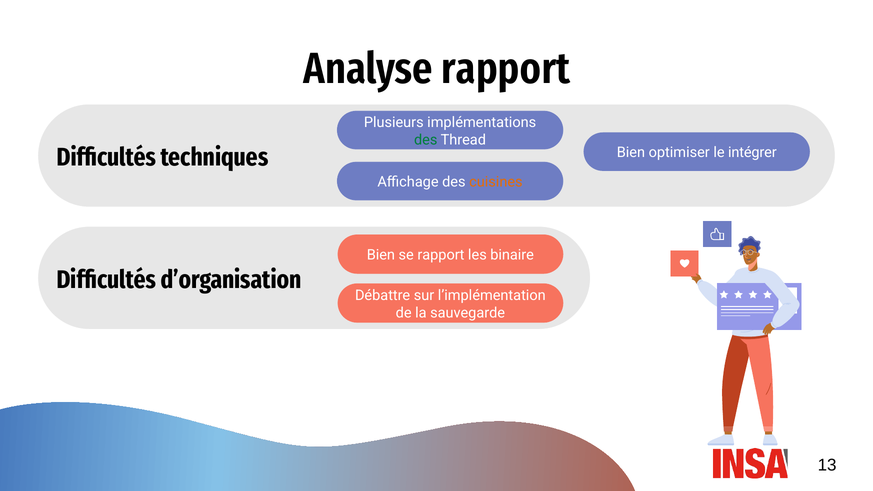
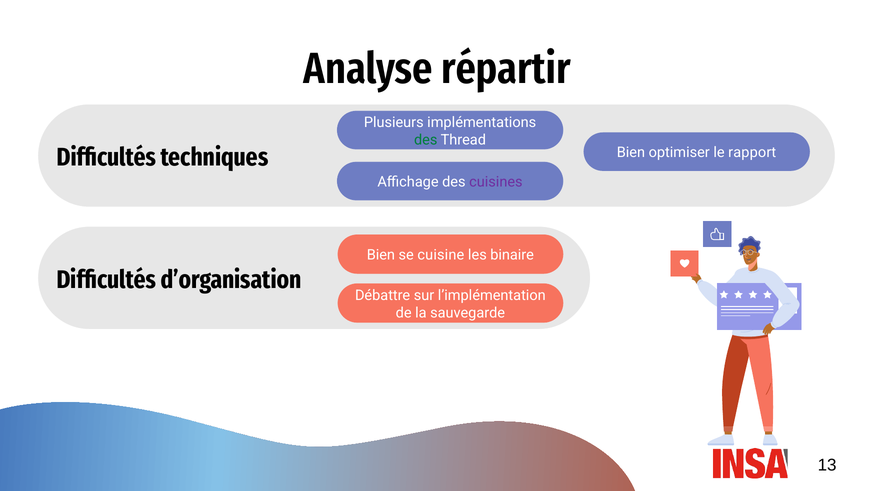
Analyse rapport: rapport -> répartir (506, 69)
intégrer: intégrer -> rapport (752, 153)
cuisines colour: orange -> purple (496, 182)
se rapport: rapport -> cuisine (441, 255)
